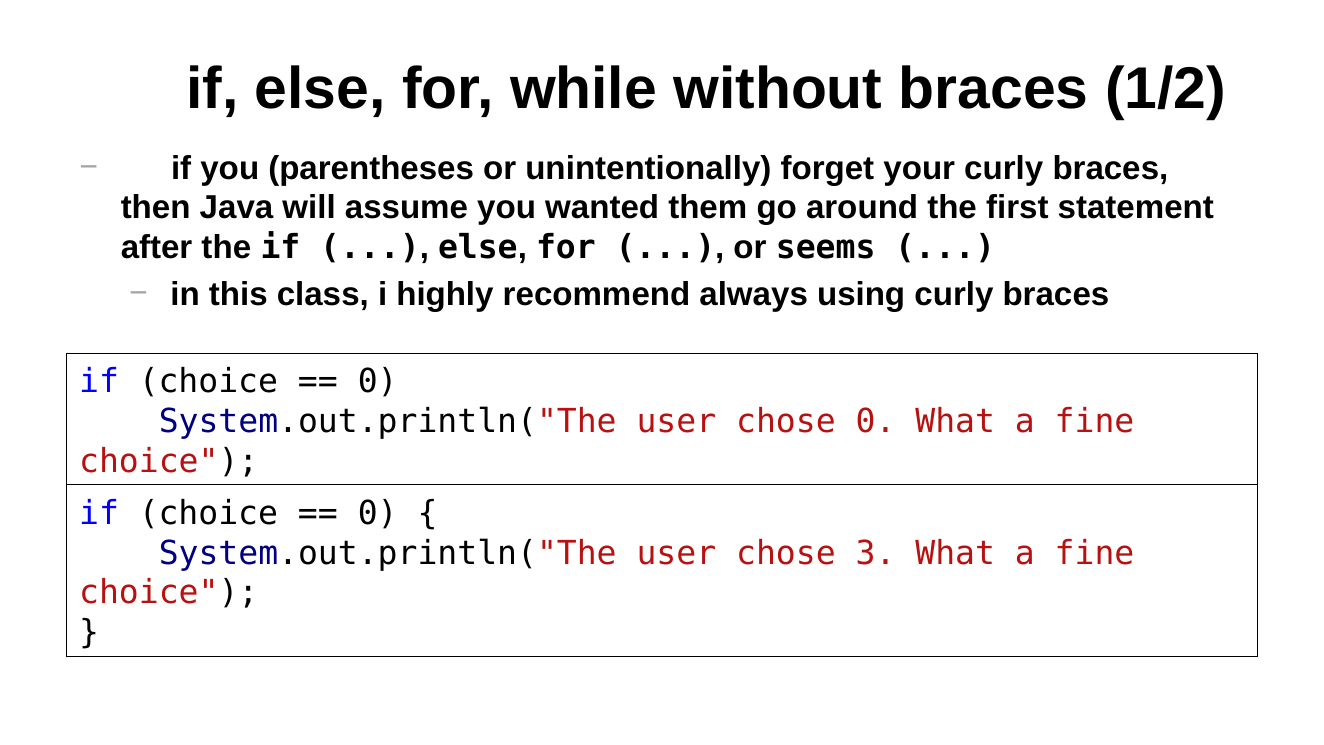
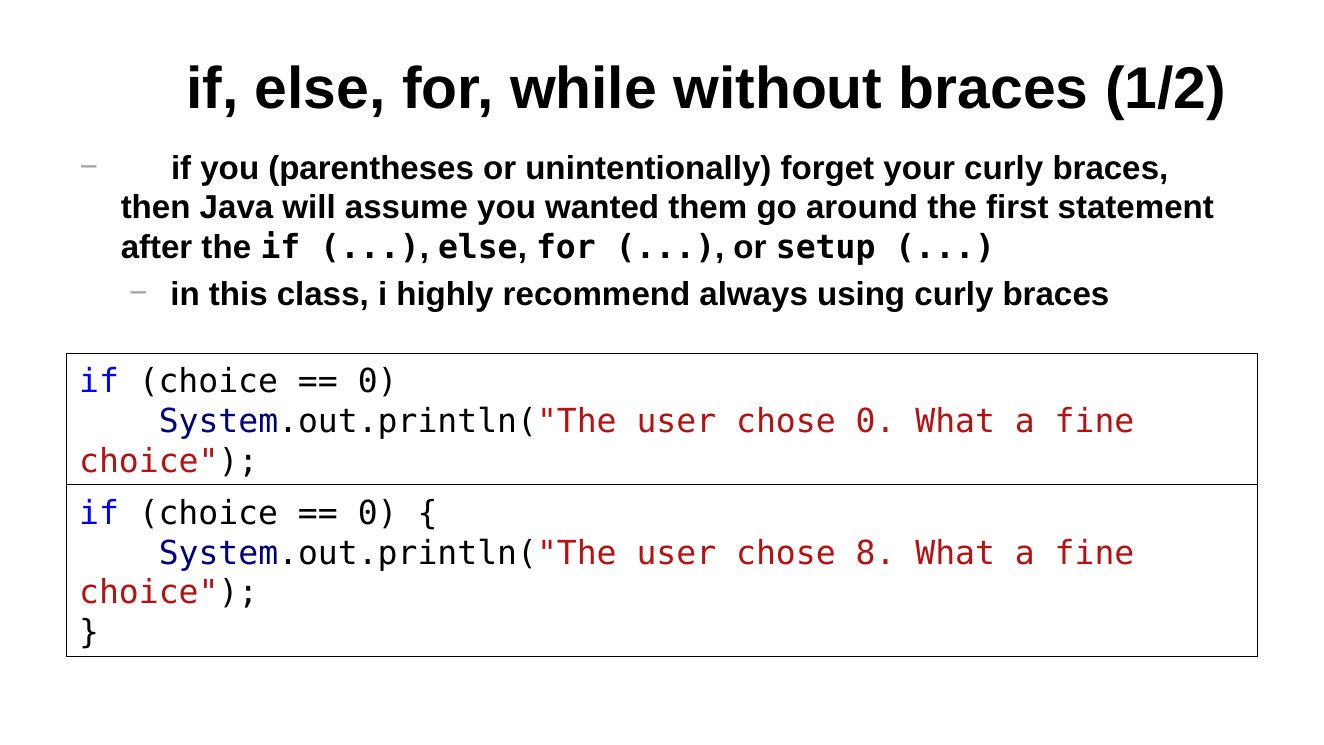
seems: seems -> setup (826, 248)
3: 3 -> 8 (875, 553)
